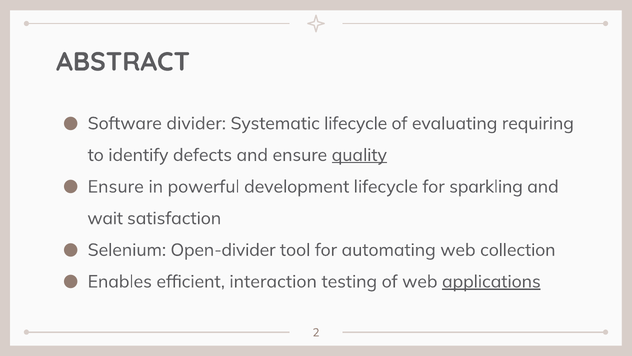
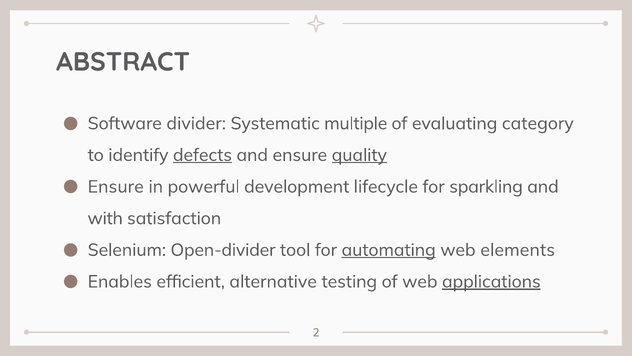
Systematic lifecycle: lifecycle -> multiple (356, 123)
requiring: requiring -> category (538, 123)
defects underline: none -> present (203, 155)
wait: wait -> with (105, 218)
automating underline: none -> present (389, 250)
collection: collection -> elements (518, 250)
interaction: interaction -> alternative (273, 281)
